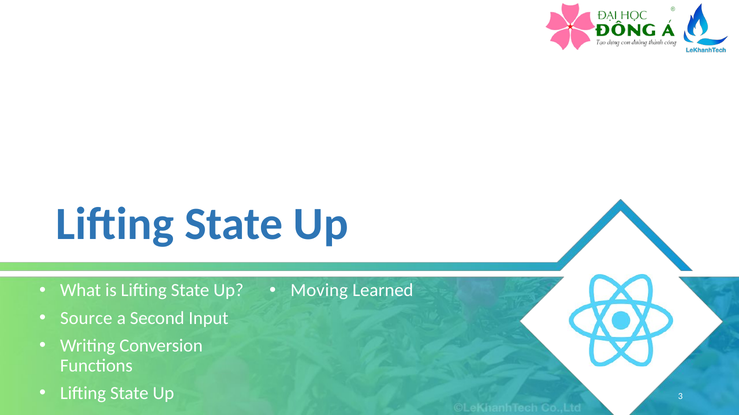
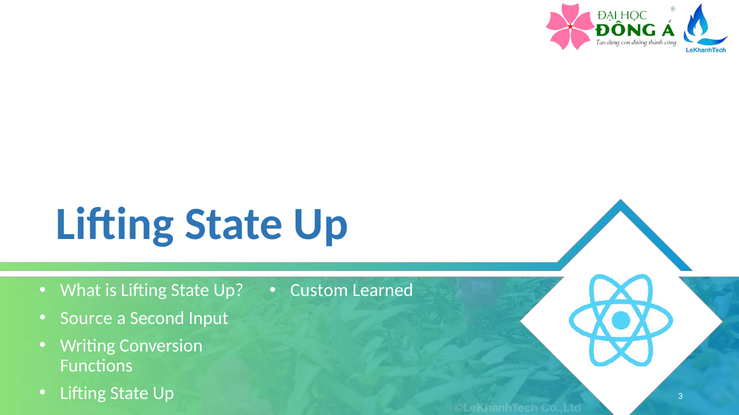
Moving: Moving -> Custom (319, 291)
